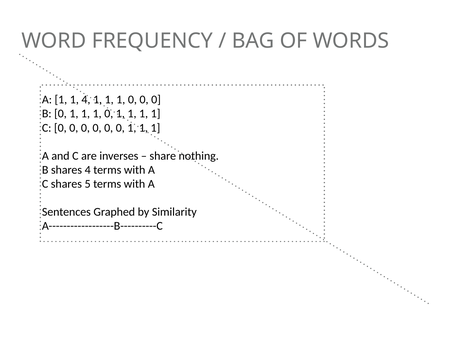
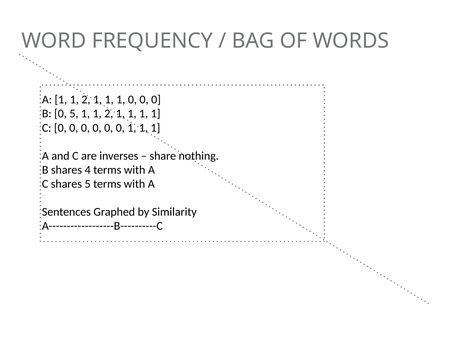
A 1 1 4: 4 -> 2 (86, 100)
B 0 1: 1 -> 5 (74, 114)
0: 0 -> 2 (109, 114)
